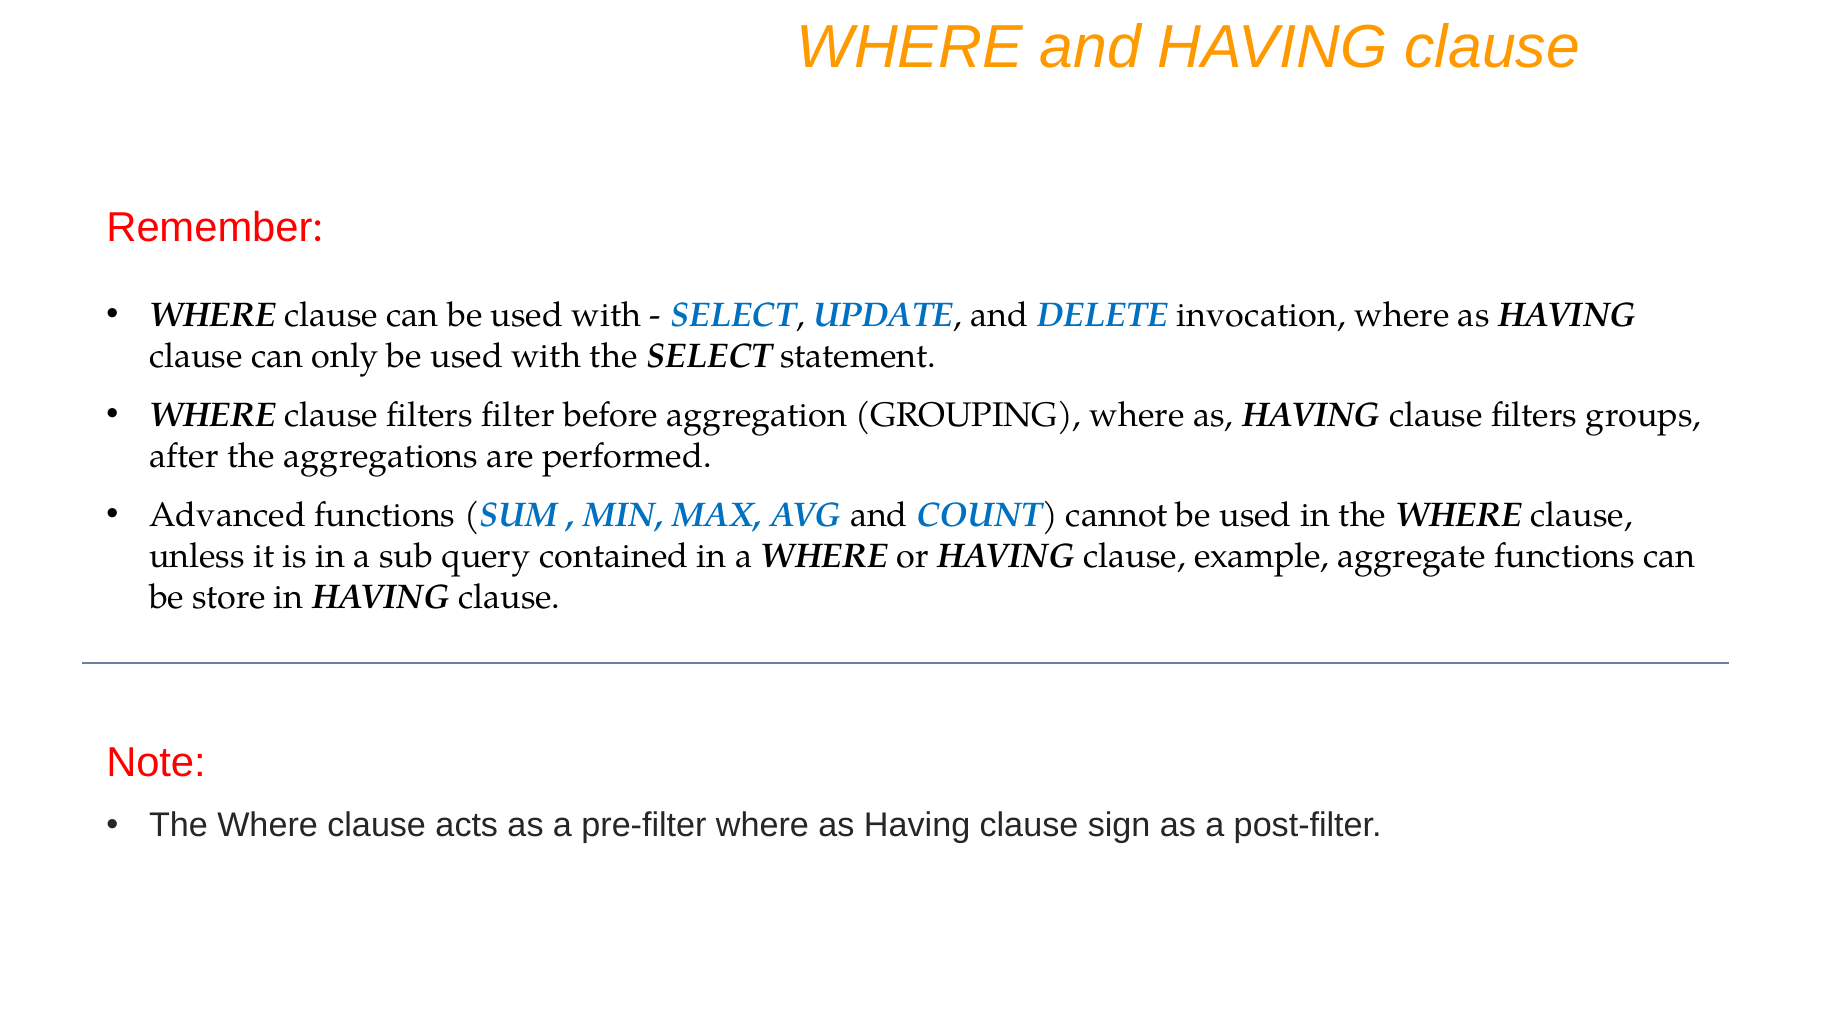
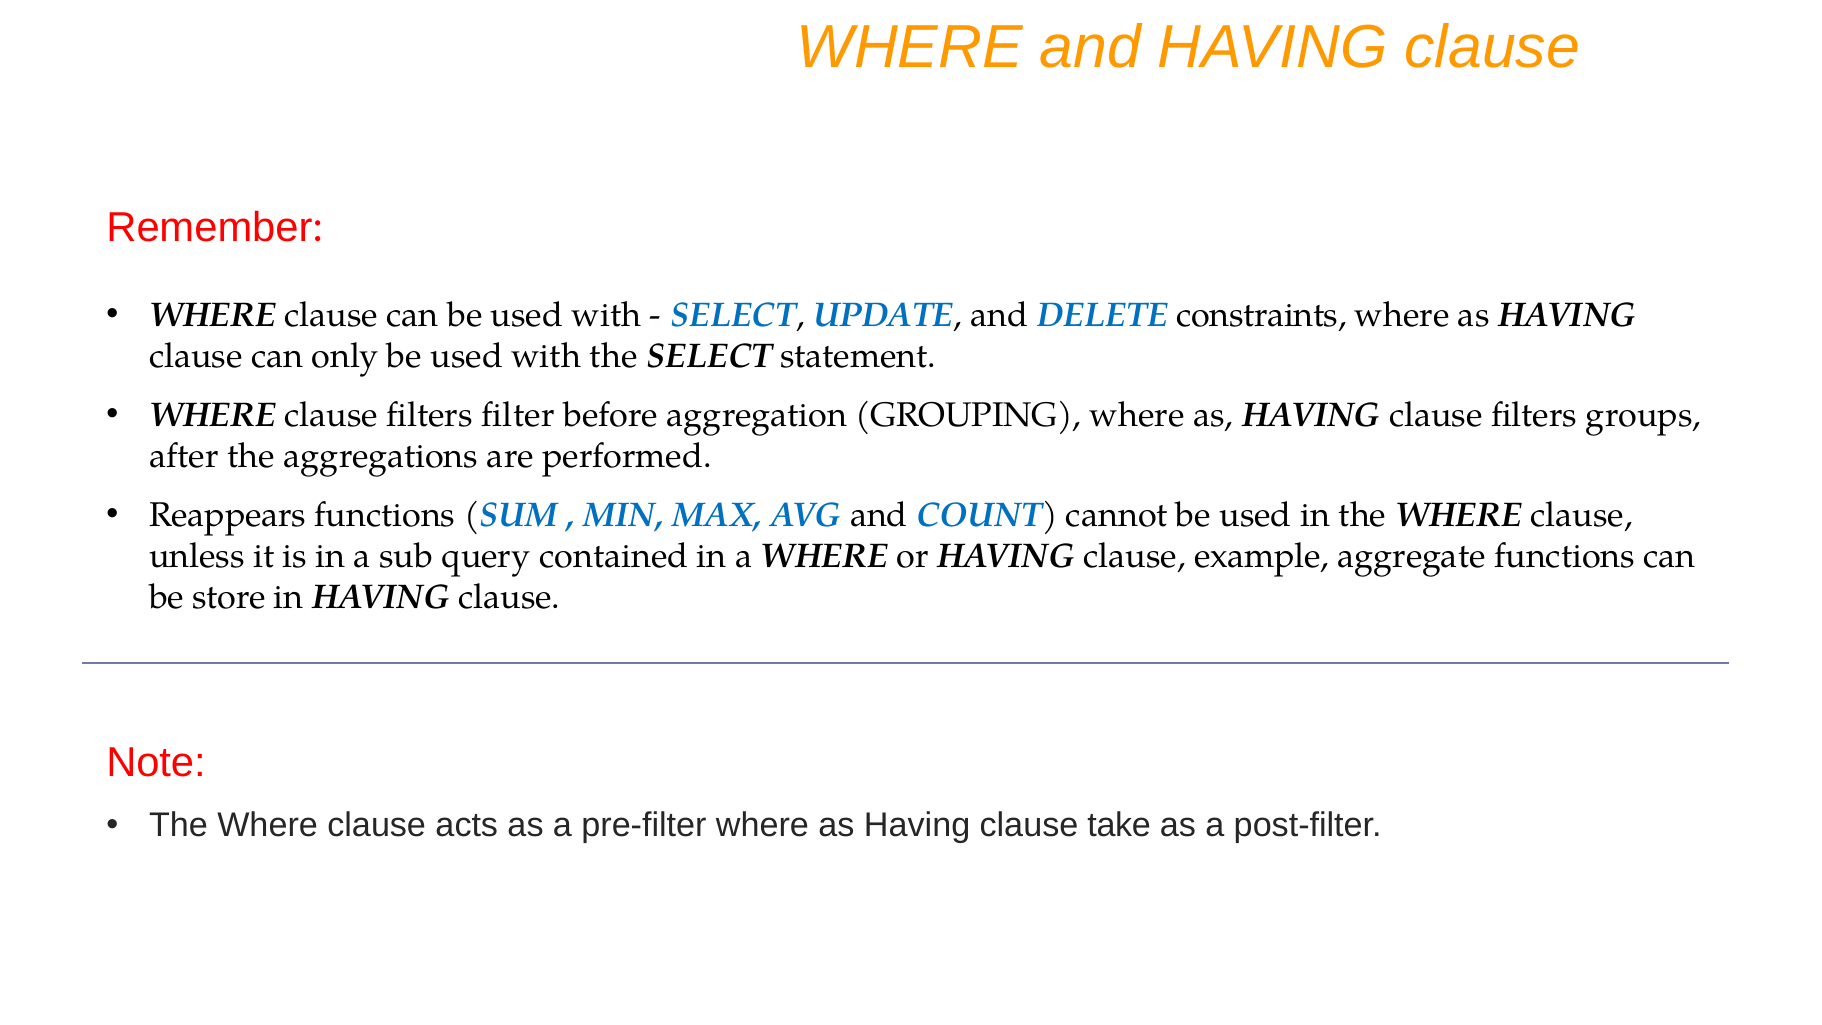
invocation: invocation -> constraints (1262, 315)
Advanced: Advanced -> Reappears (228, 515)
sign: sign -> take (1119, 826)
